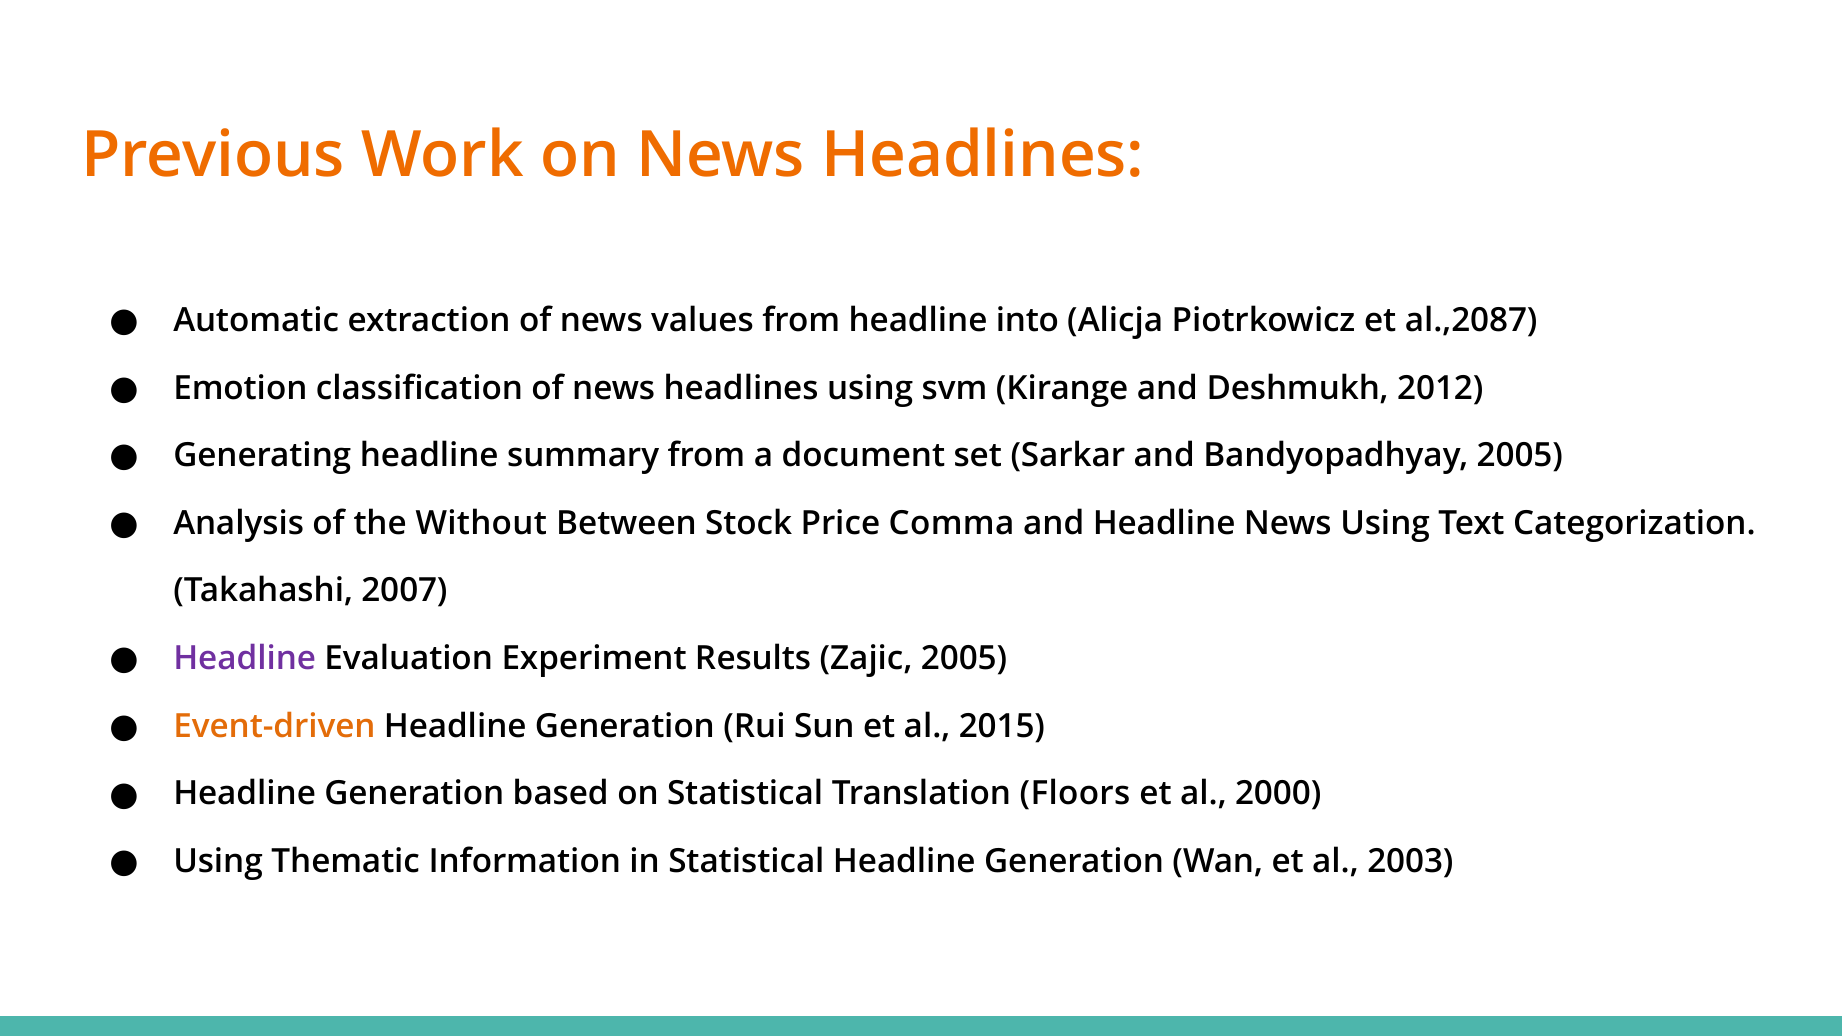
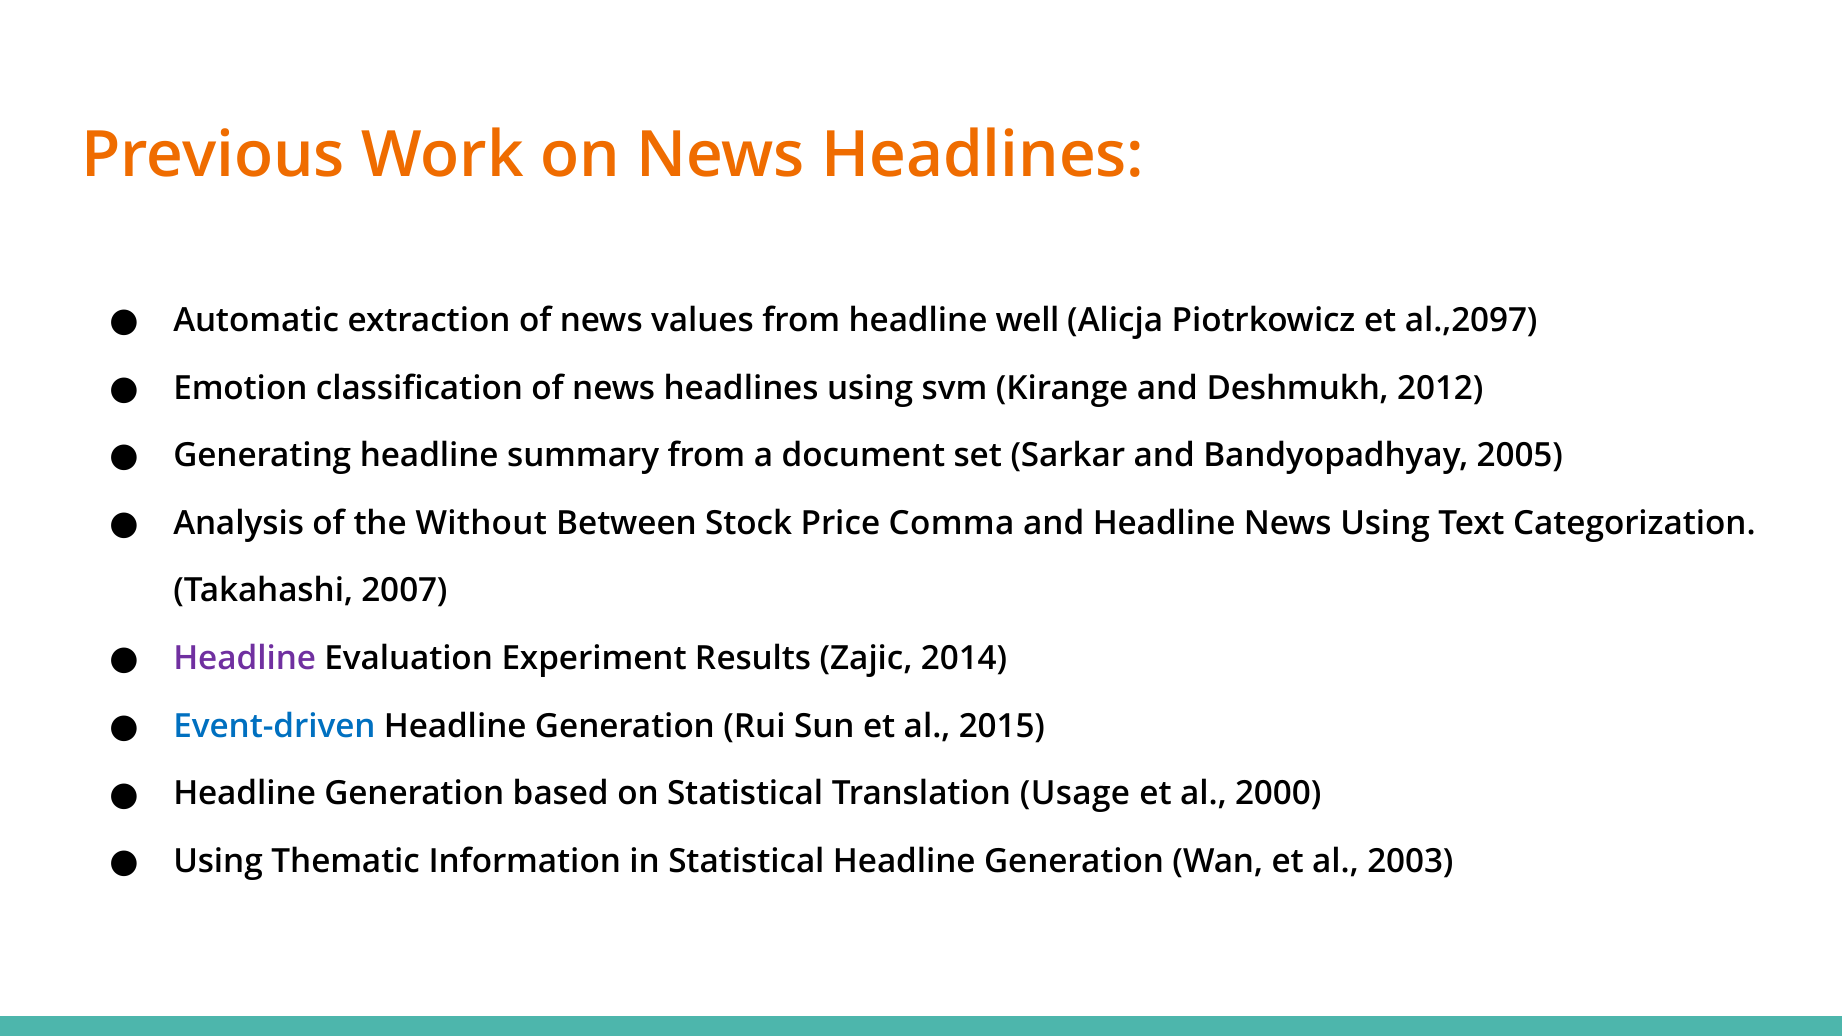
into: into -> well (1028, 320)
al.,2087: al.,2087 -> al.,2097 (1471, 320)
Zajic 2005: 2005 -> 2014 (964, 659)
Event-driven colour: orange -> blue (274, 726)
Floors: Floors -> Usage (1075, 794)
